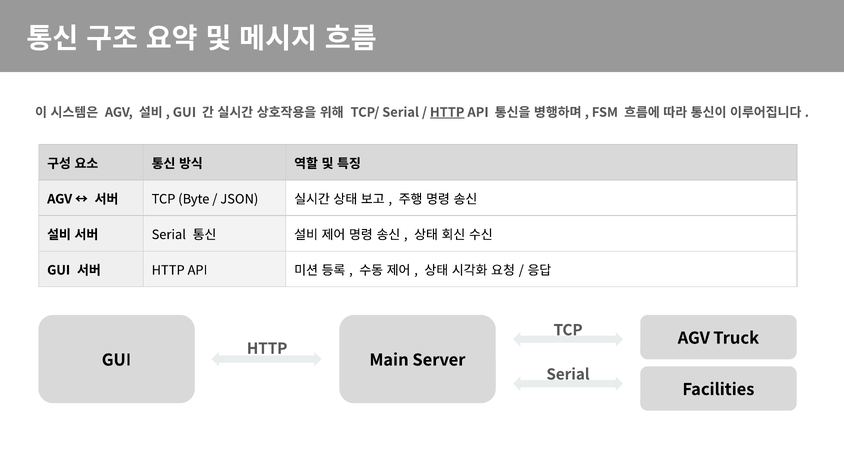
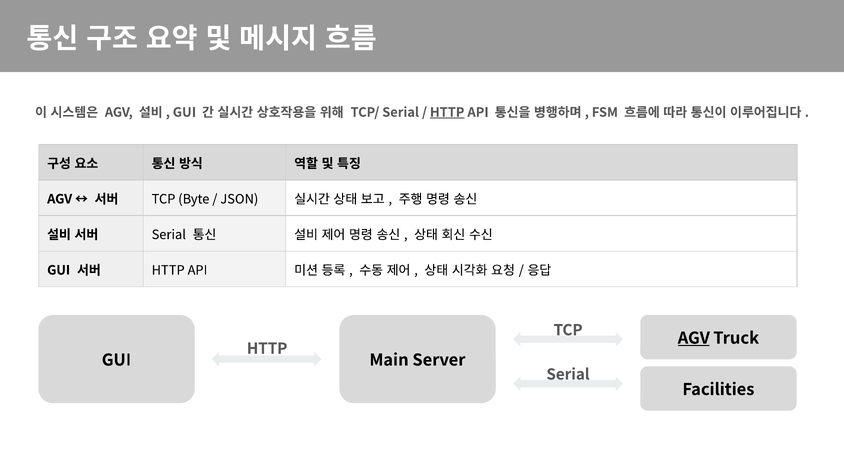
AGV underline: none -> present (694, 338)
